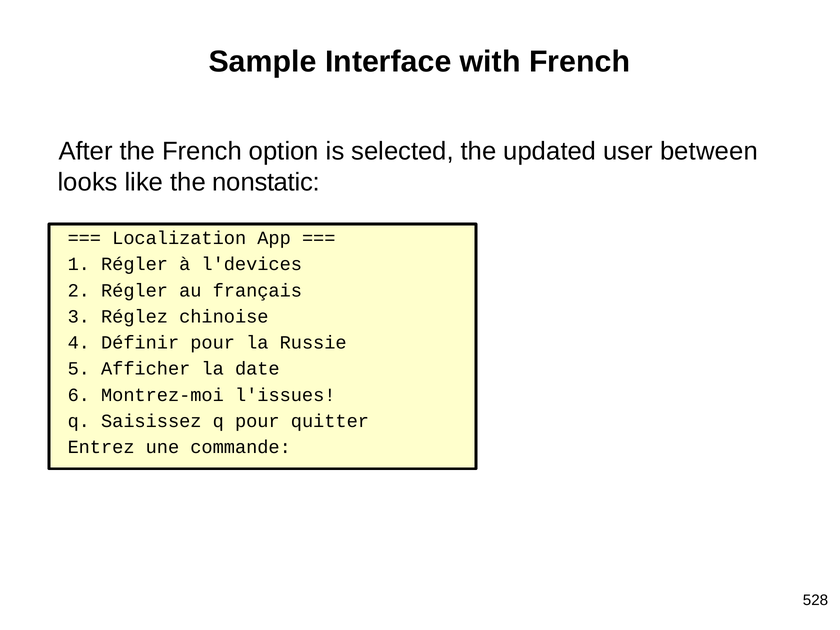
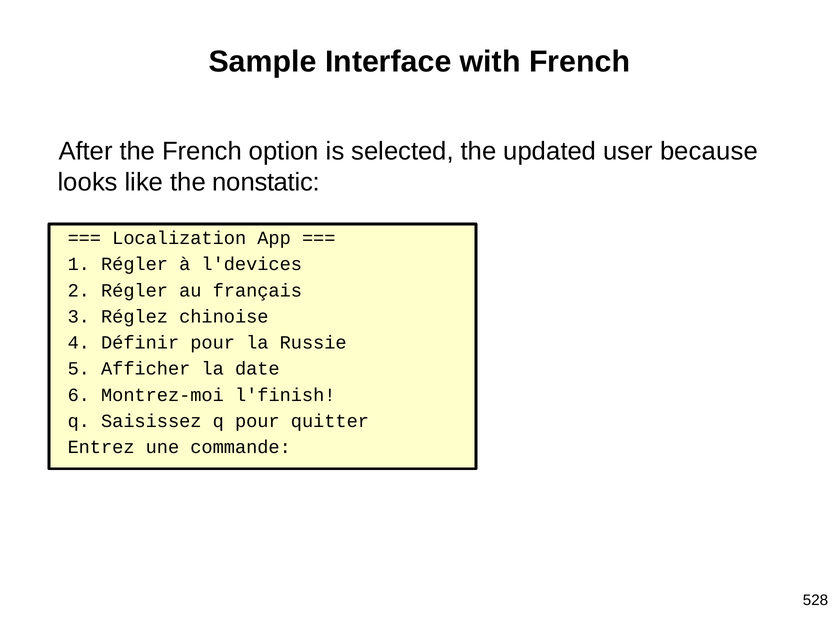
between: between -> because (709, 151)
l'issues: l'issues -> l'finish (285, 395)
